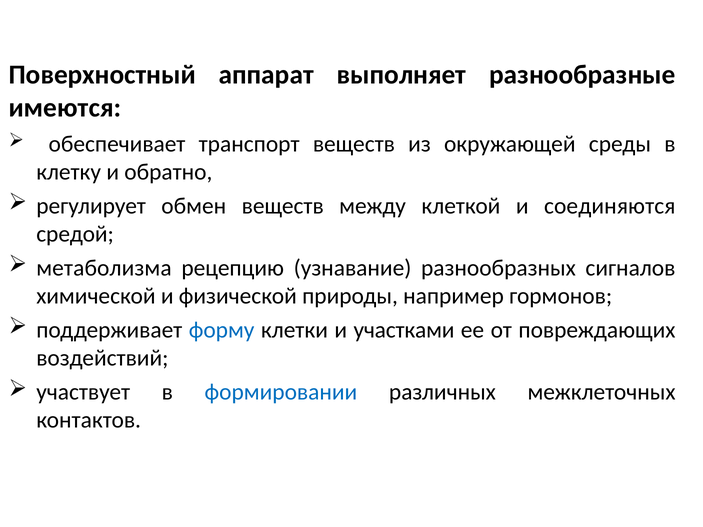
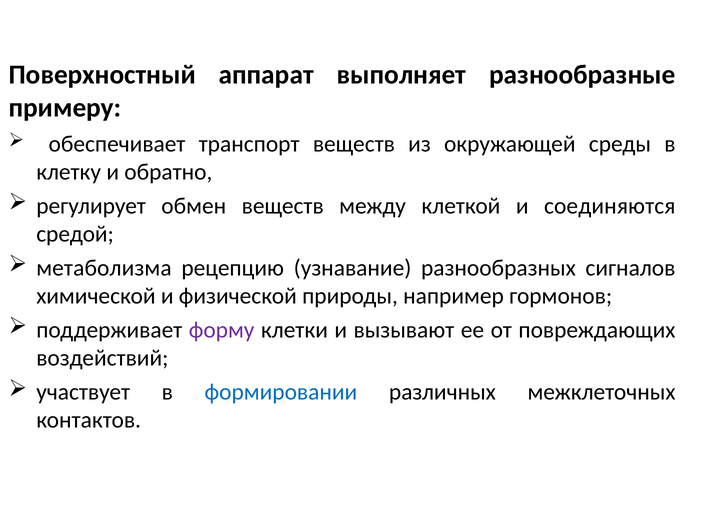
имеются: имеются -> примеру (65, 108)
форму colour: blue -> purple (222, 330)
участками: участками -> вызывают (404, 330)
